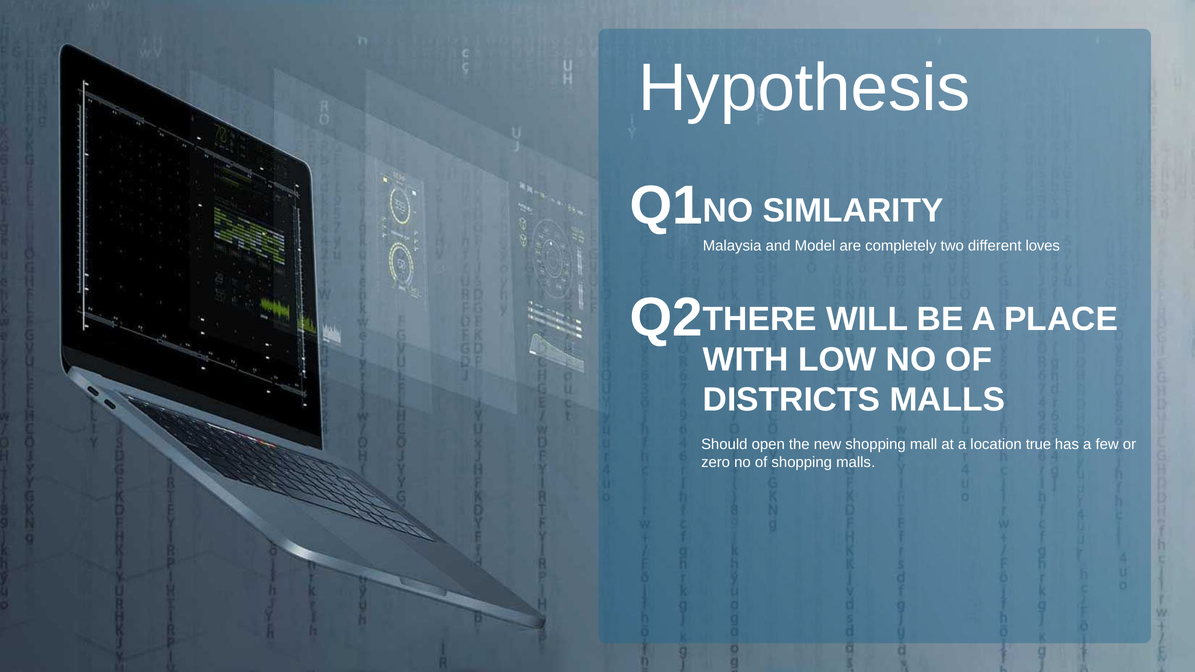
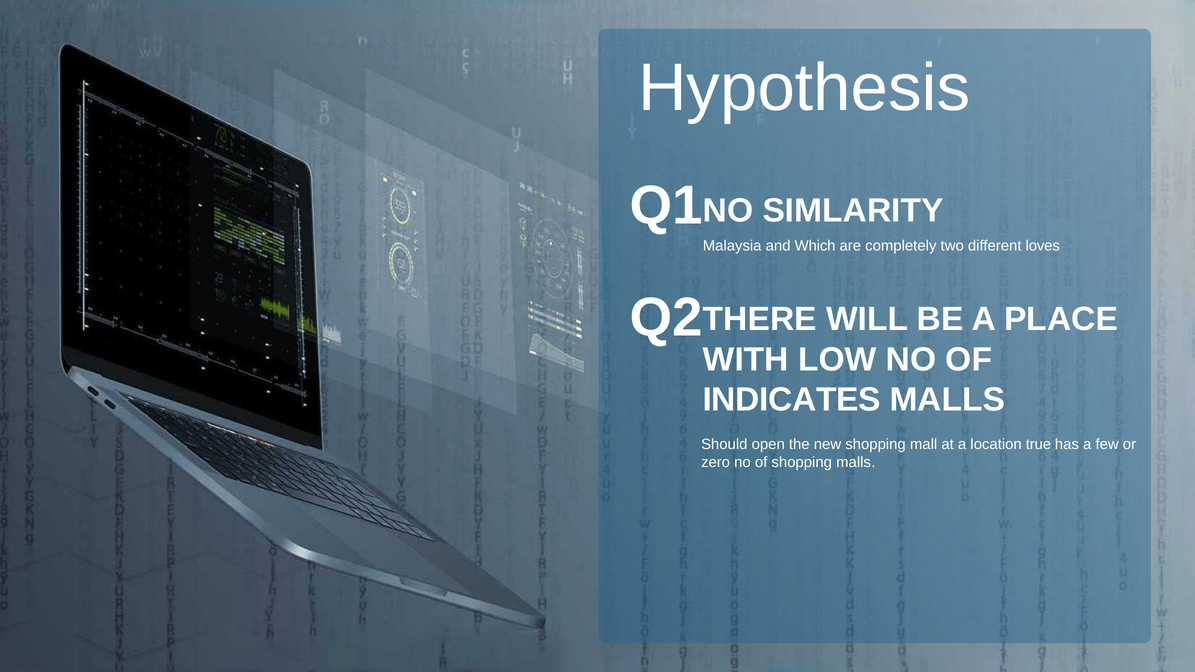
Model: Model -> Which (815, 246)
DISTRICTS: DISTRICTS -> INDICATES (792, 400)
